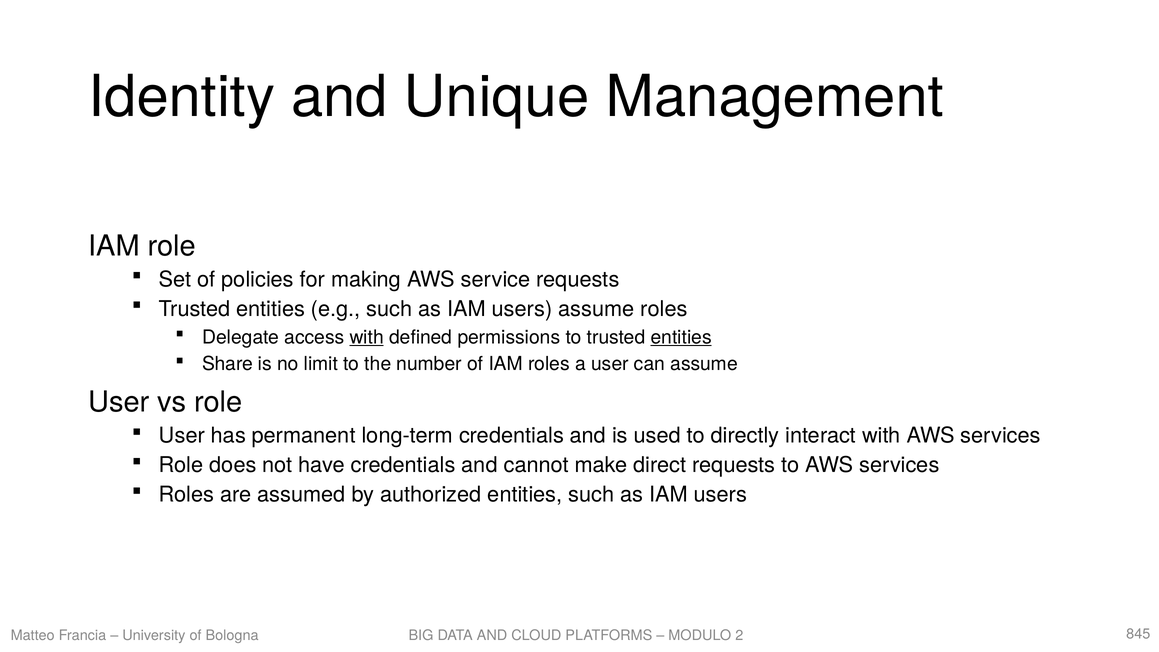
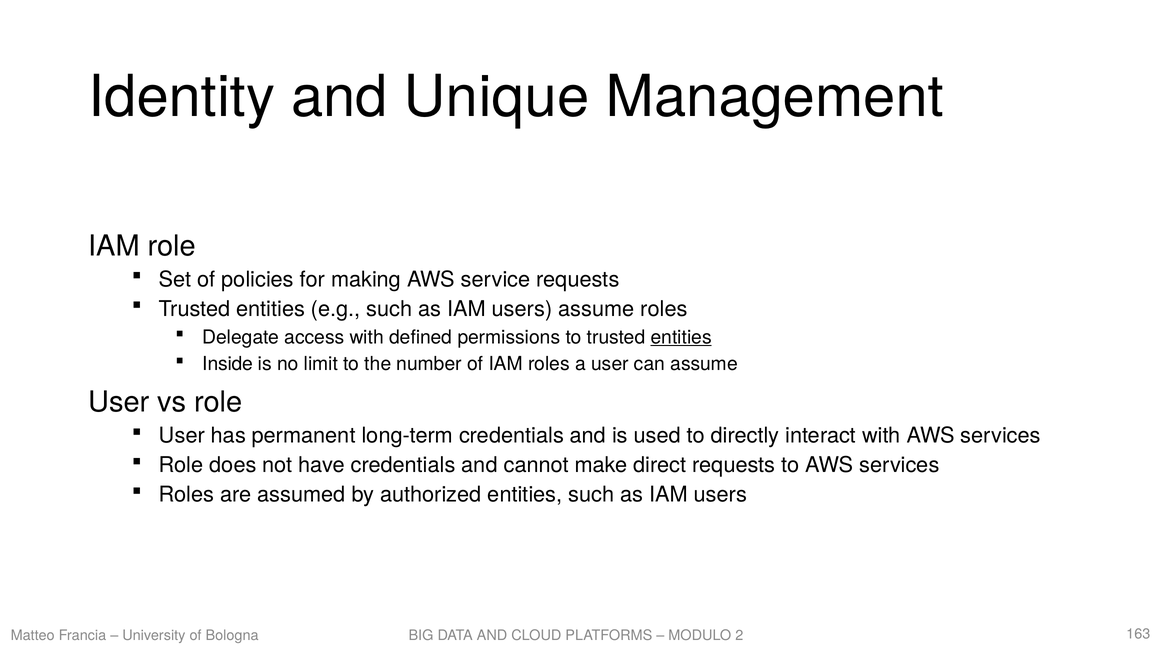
with underline: present -> none (367, 337)
Share: Share -> Inside (228, 364)
845: 845 -> 163 (1138, 634)
